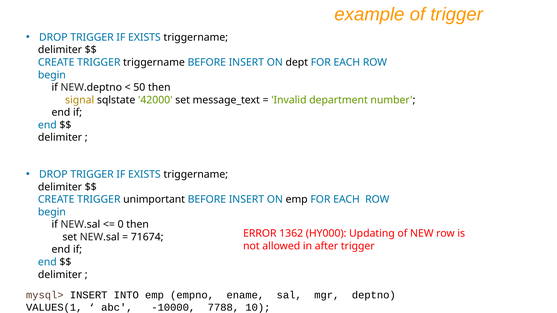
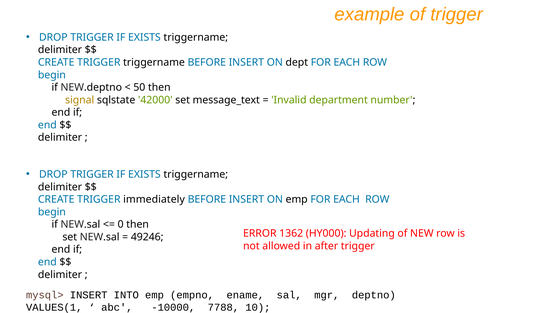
unimportant: unimportant -> immediately (154, 200)
71674: 71674 -> 49246 (147, 237)
